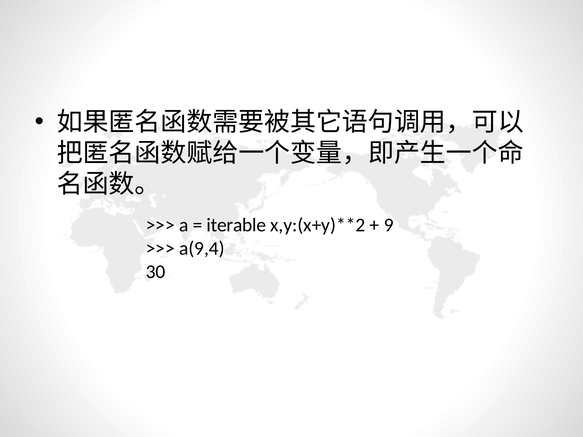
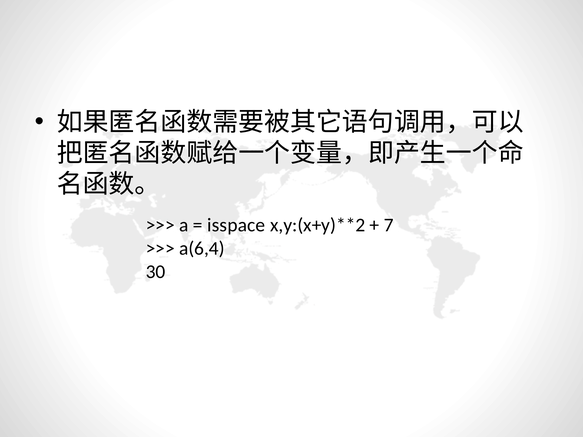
iterable: iterable -> isspace (236, 225)
9: 9 -> 7 (389, 225)
a(9,4: a(9,4 -> a(6,4 (202, 249)
